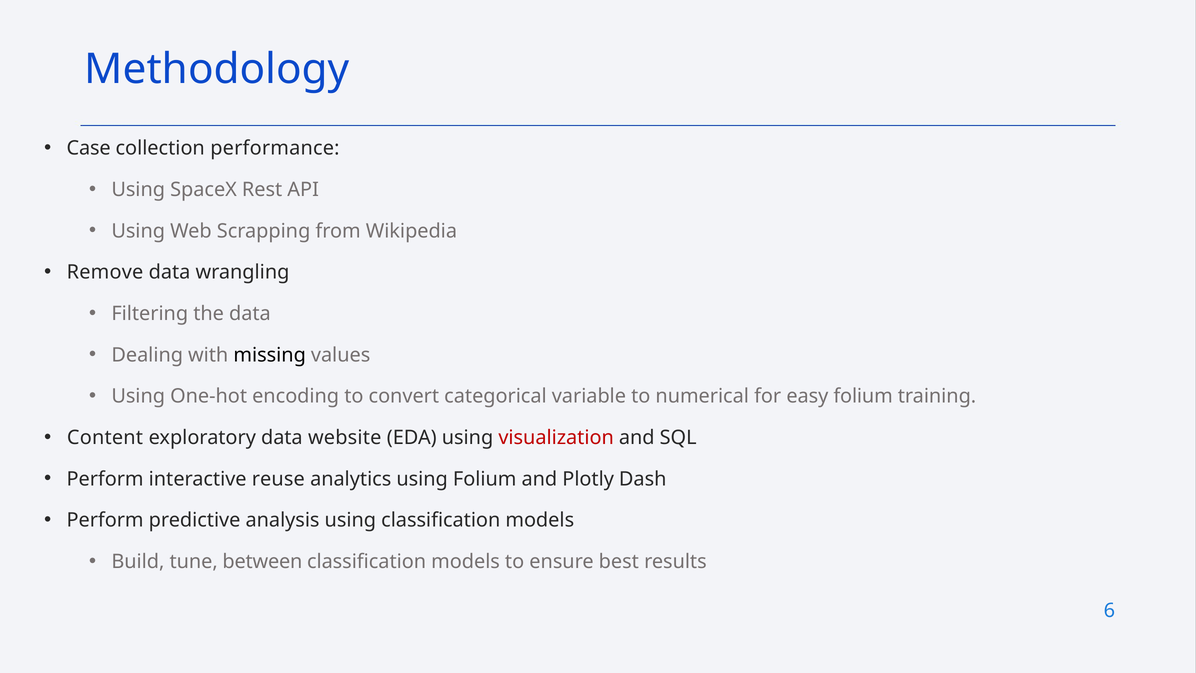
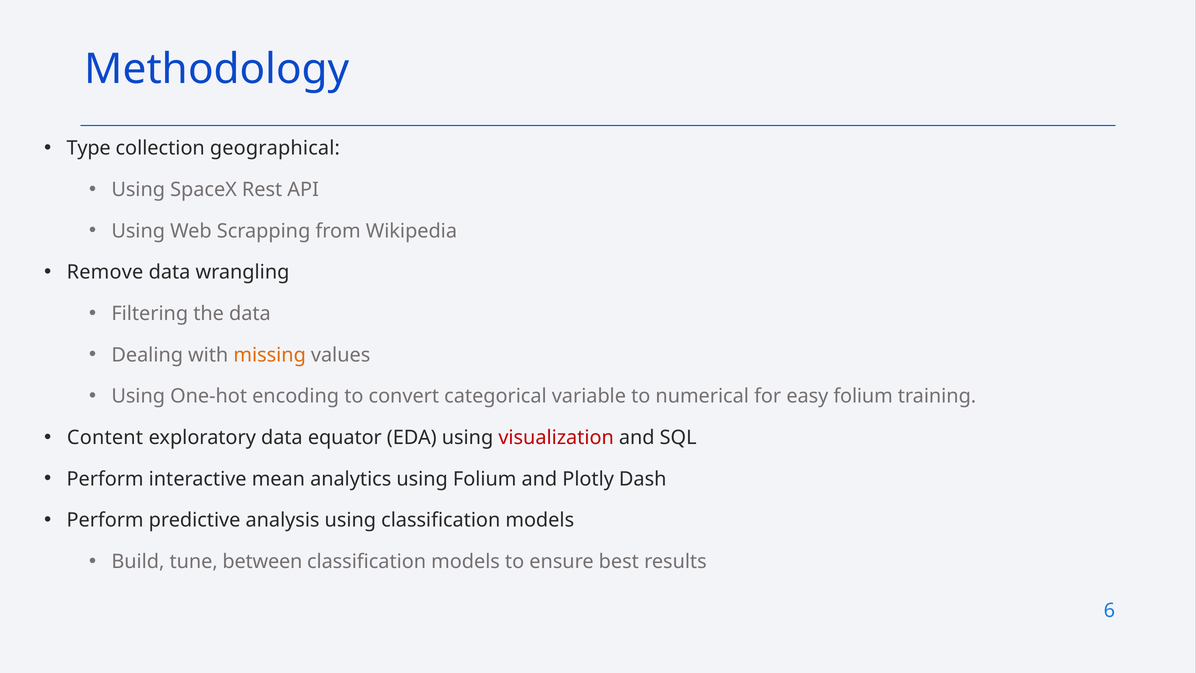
Case: Case -> Type (89, 148)
performance: performance -> geographical (275, 148)
missing colour: black -> orange (270, 355)
website: website -> equator (345, 438)
reuse: reuse -> mean (278, 479)
